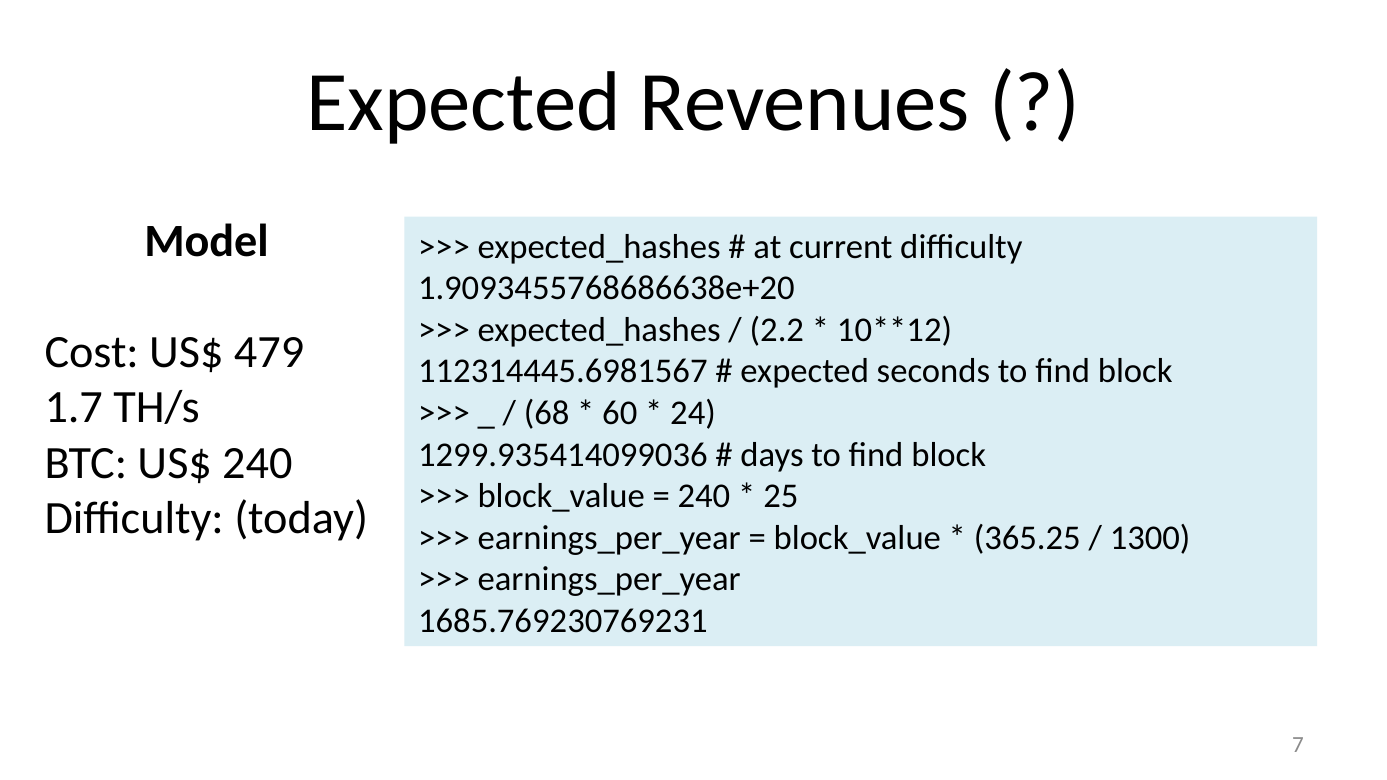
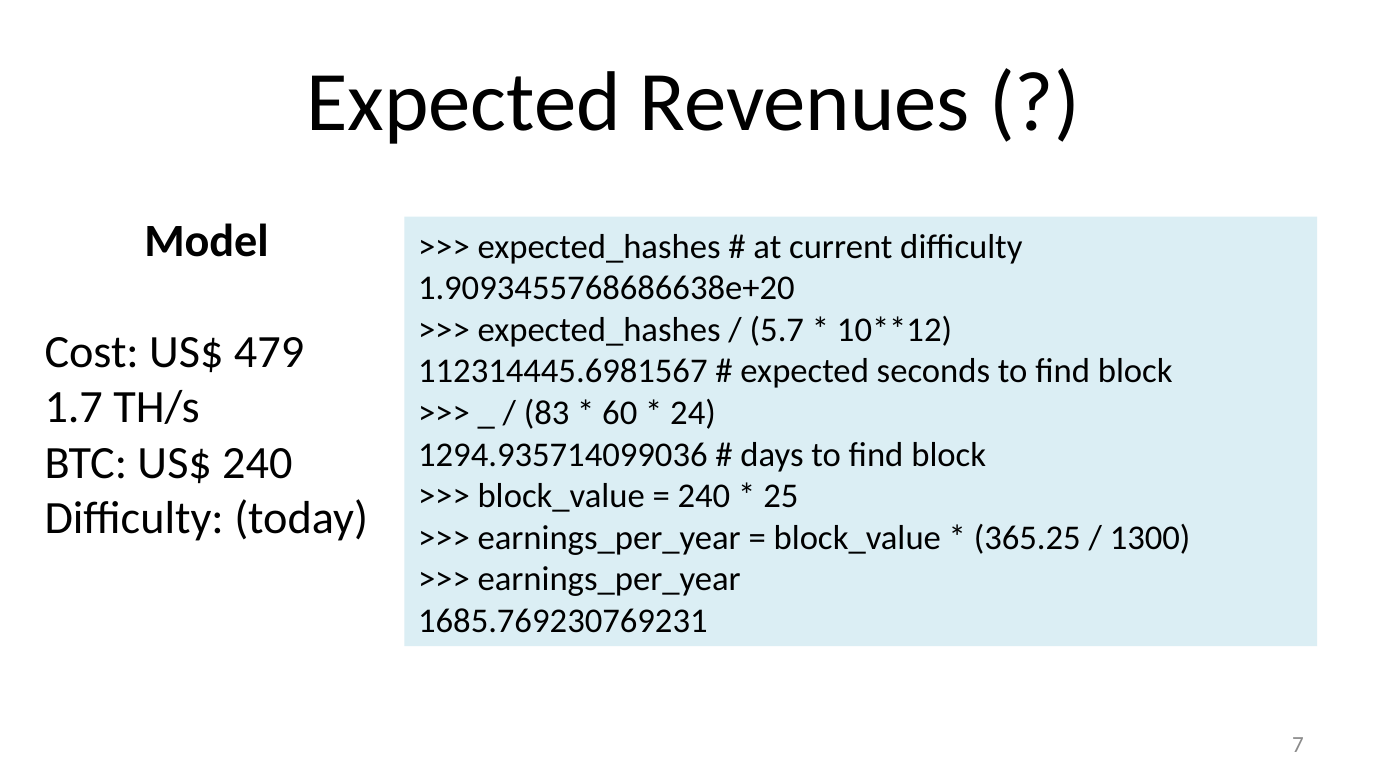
2.2: 2.2 -> 5.7 (777, 330)
68: 68 -> 83 (547, 413)
1299.935414099036: 1299.935414099036 -> 1294.935714099036 (563, 455)
